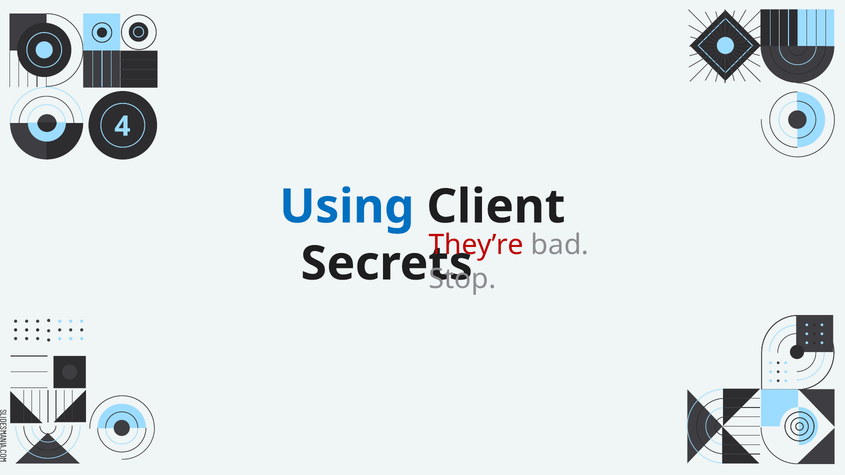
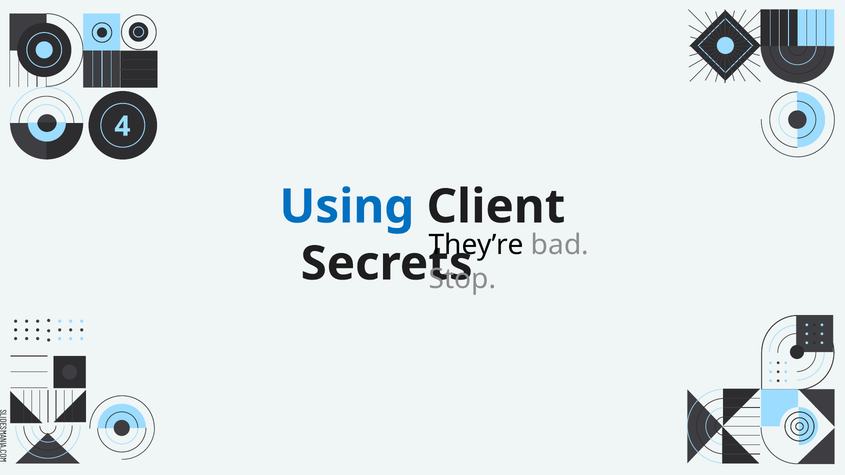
They’re colour: red -> black (476, 245)
